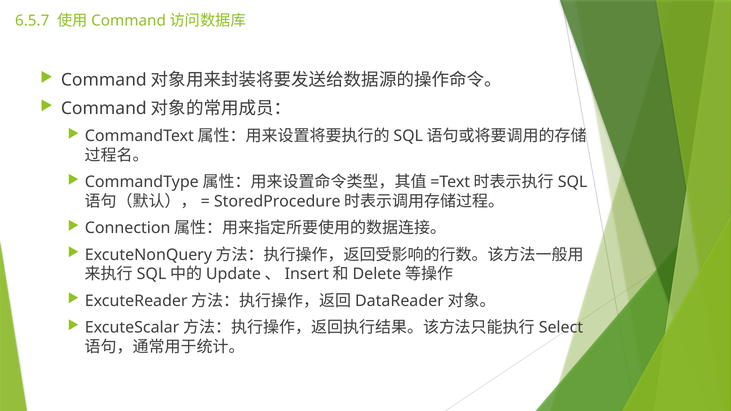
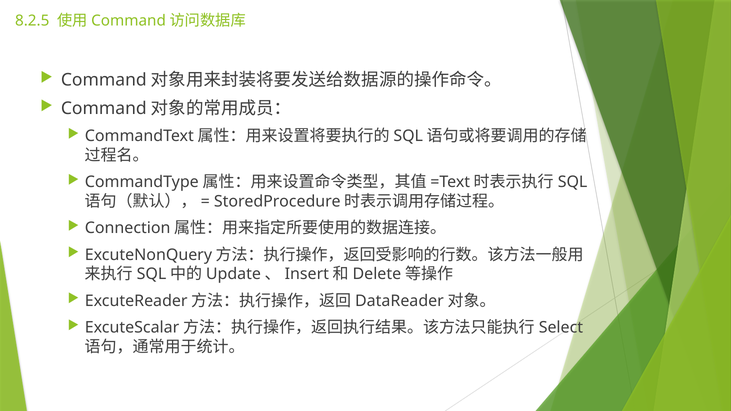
6.5.7: 6.5.7 -> 8.2.5 (32, 21)
